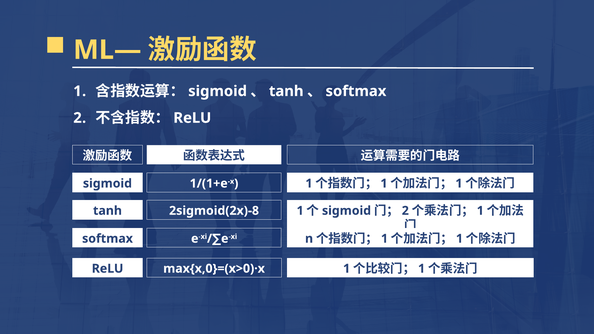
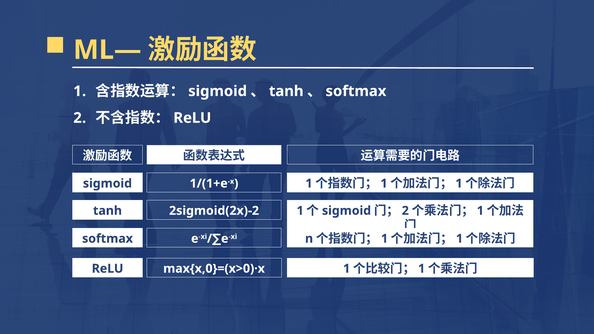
2sigmoid(2x)-8: 2sigmoid(2x)-8 -> 2sigmoid(2x)-2 (214, 211)
